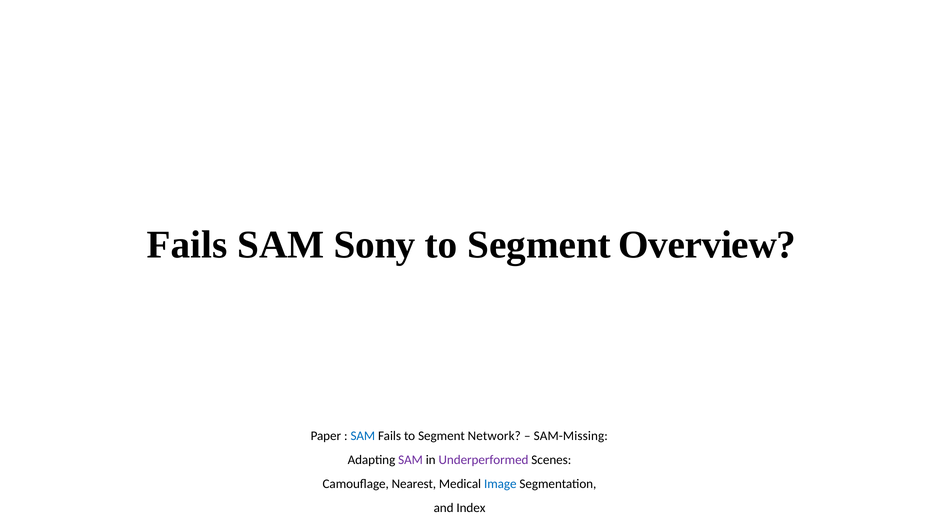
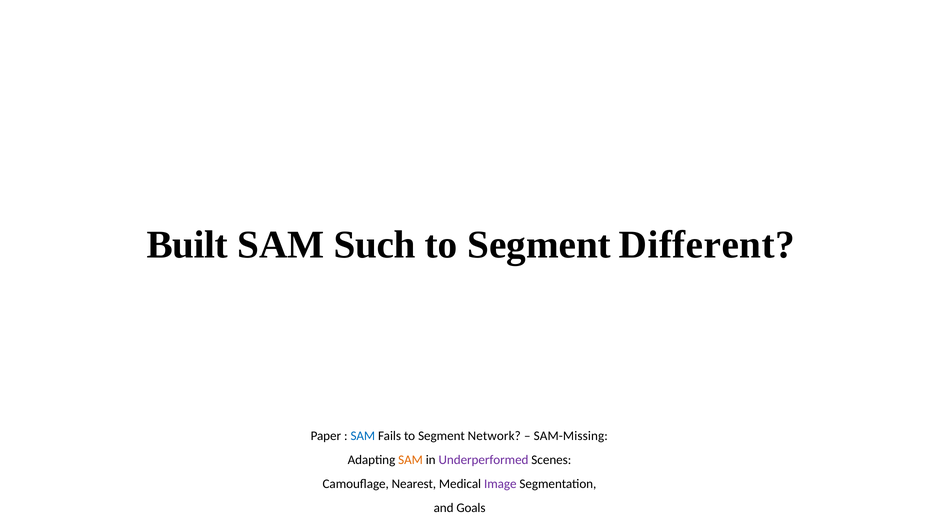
Fails: Fails -> Built (187, 245)
Sony: Sony -> Such (375, 245)
Overview: Overview -> Different (707, 245)
SAM colour: purple -> orange (411, 461)
Image colour: blue -> purple (500, 485)
Index: Index -> Goals (471, 509)
